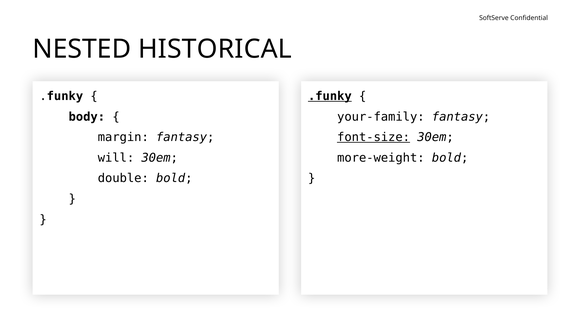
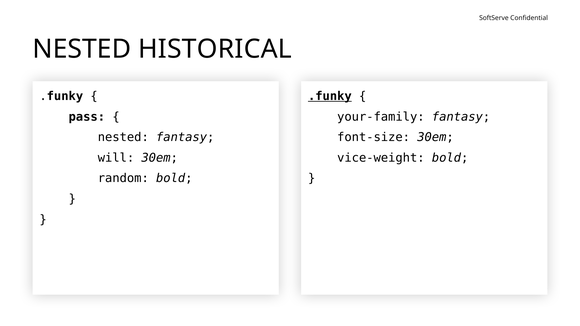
body: body -> pass (87, 117)
margin: margin -> nested (123, 137)
font-size underline: present -> none (374, 137)
more-weight: more-weight -> vice-weight (381, 158)
double: double -> random (123, 178)
